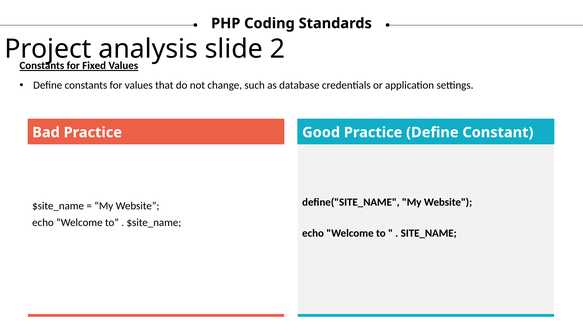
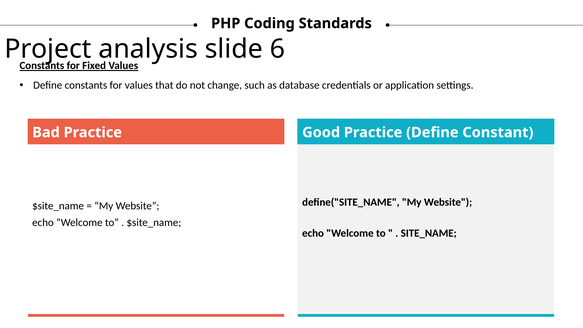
2: 2 -> 6 (278, 49)
